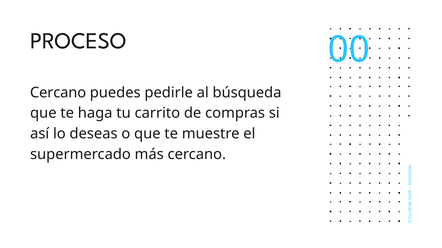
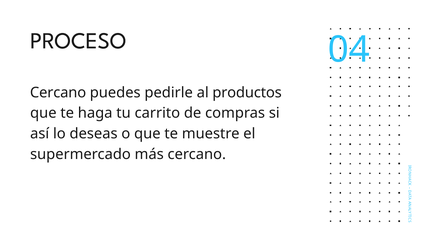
00: 00 -> 04 (349, 50)
búsqueda: búsqueda -> productos (247, 93)
